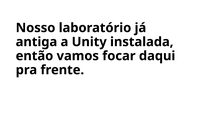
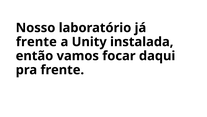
antiga: antiga -> frente (36, 42)
